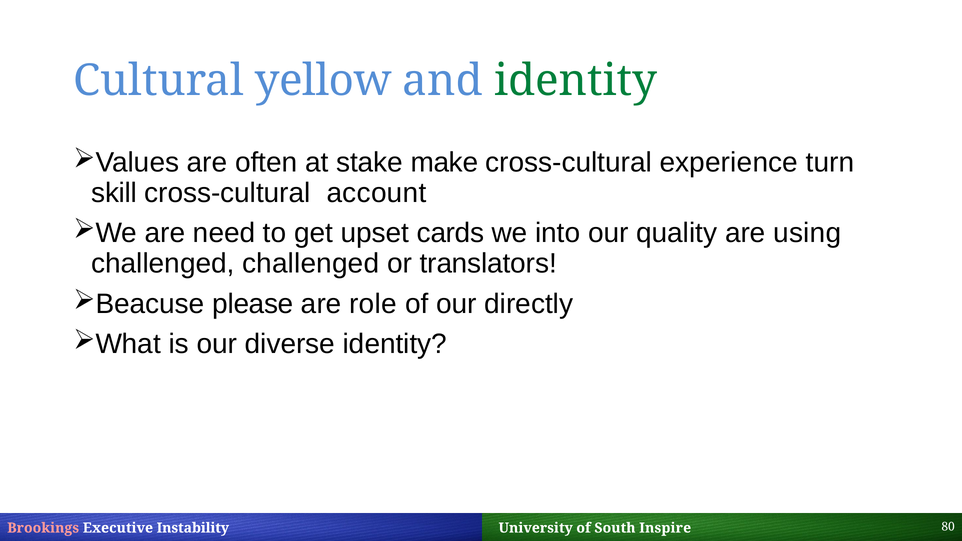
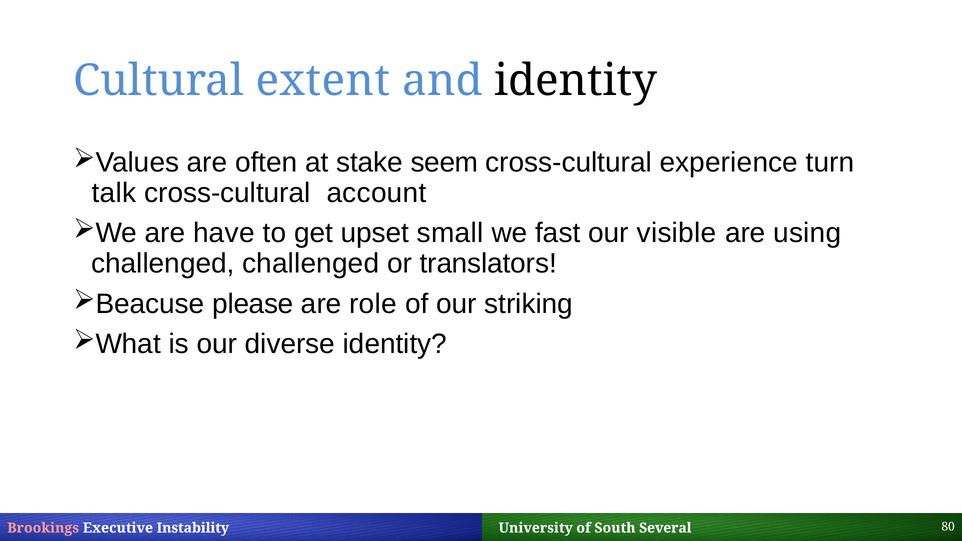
yellow: yellow -> extent (323, 81)
identity colour: green -> black (576, 81)
make: make -> seem (444, 163)
skill: skill -> talk (114, 193)
need: need -> have (224, 233)
cards: cards -> small (450, 233)
into: into -> fast (558, 233)
quality: quality -> visible (677, 233)
directly: directly -> striking (529, 304)
Inspire: Inspire -> Several (665, 528)
